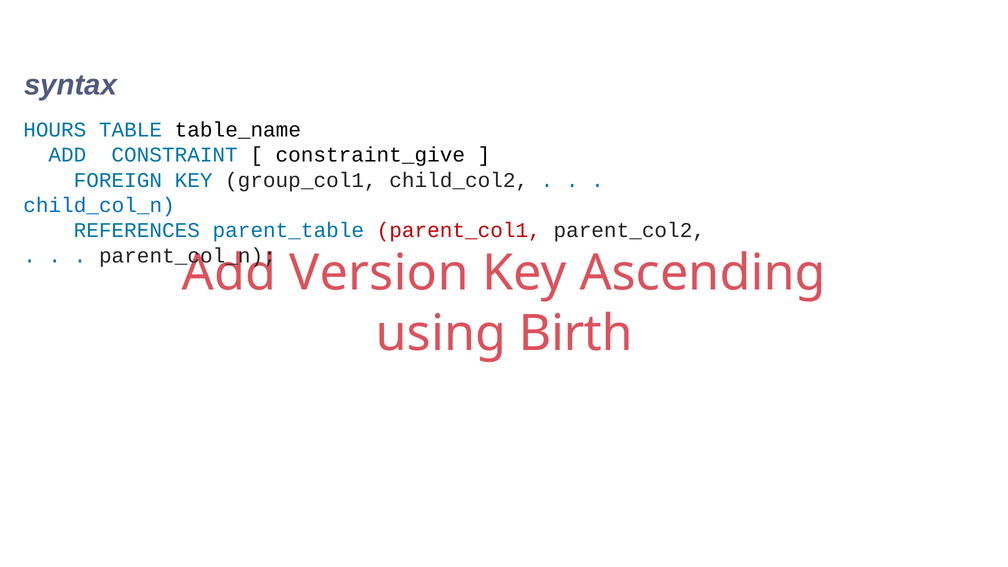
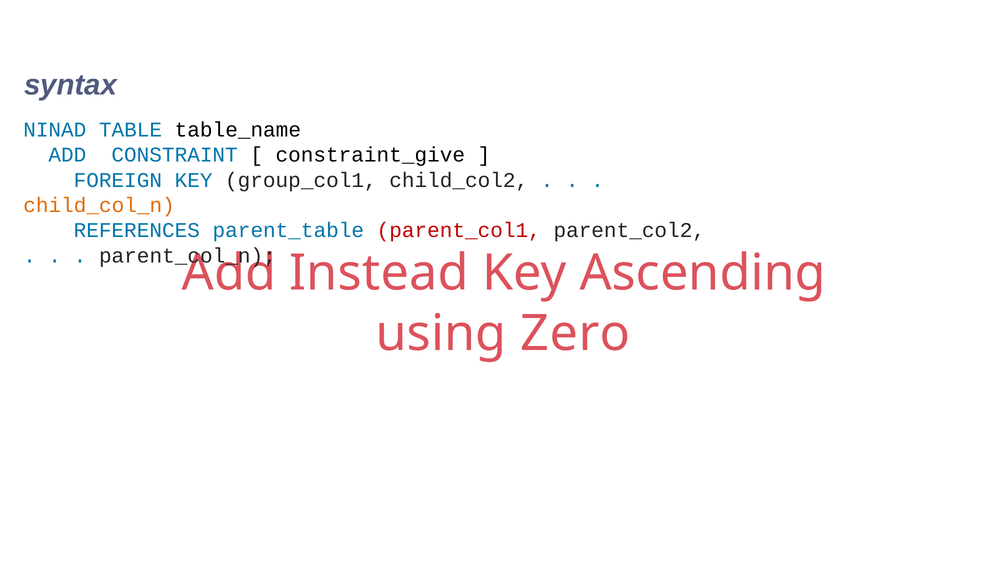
HOURS: HOURS -> NINAD (55, 130)
child_col_n colour: blue -> orange (99, 205)
Version: Version -> Instead (379, 273)
Birth: Birth -> Zero (575, 334)
